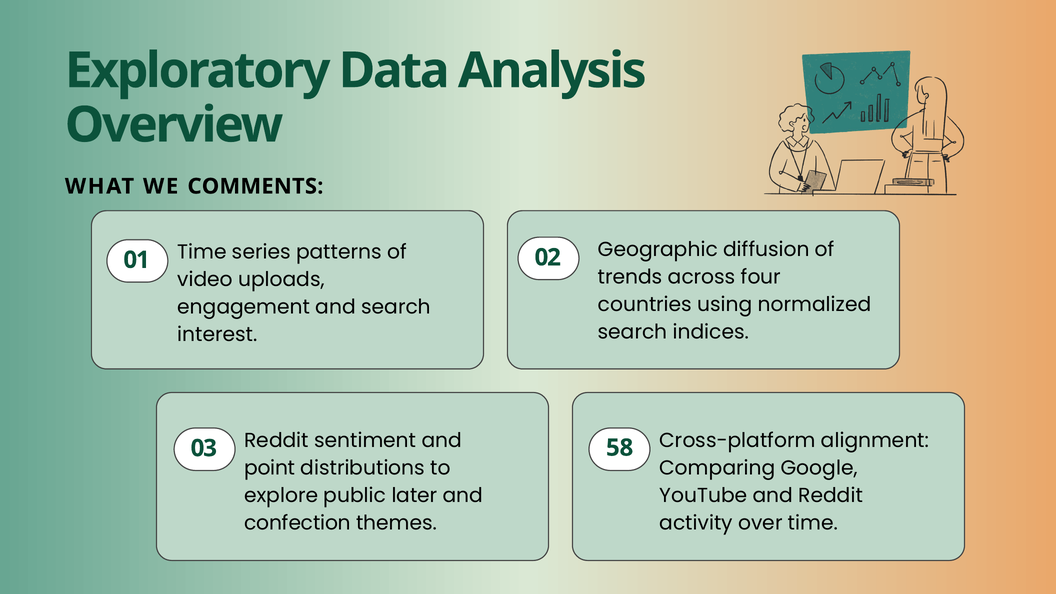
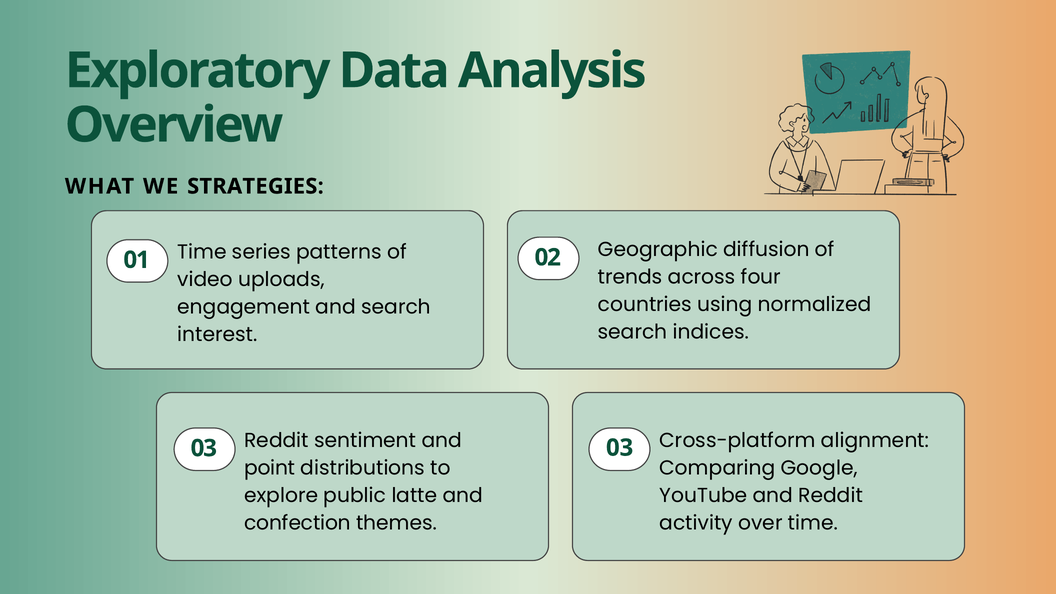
COMMENTS: COMMENTS -> STRATEGIES (255, 186)
03 58: 58 -> 03 (620, 448)
later: later -> latte (414, 495)
